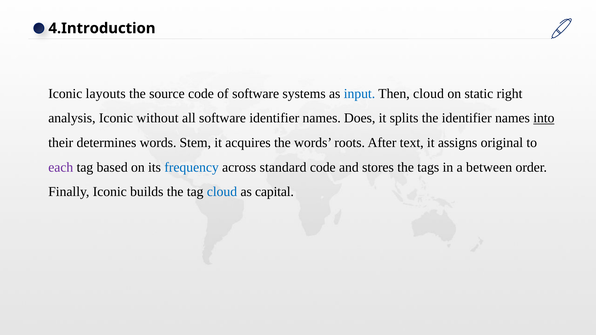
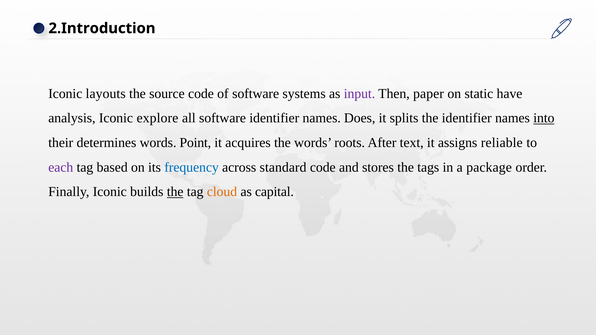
4.Introduction: 4.Introduction -> 2.Introduction (102, 28)
input colour: blue -> purple (359, 94)
Then cloud: cloud -> paper (429, 94)
right: right -> have (510, 94)
without: without -> explore (157, 118)
Stem: Stem -> Point (195, 143)
original: original -> reliable (502, 143)
between: between -> package (489, 167)
the underline: none -> present (175, 192)
cloud colour: blue -> orange (222, 192)
